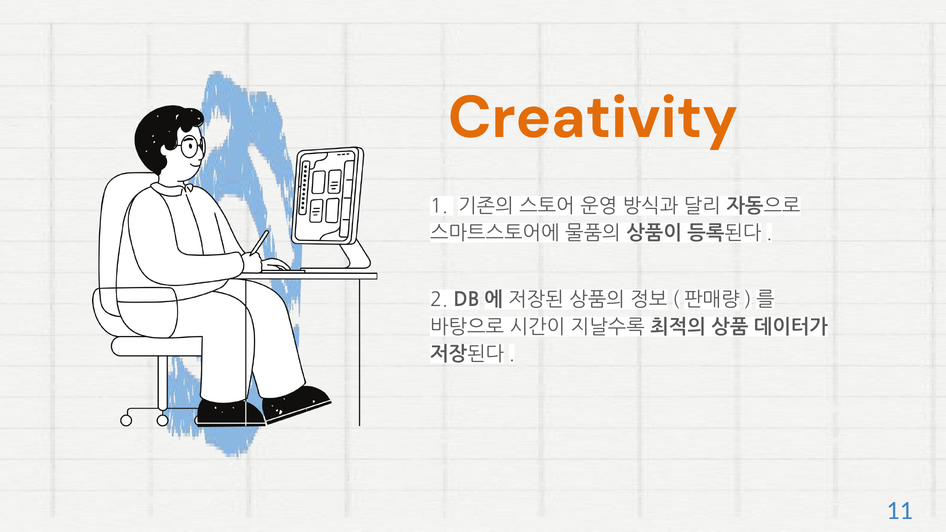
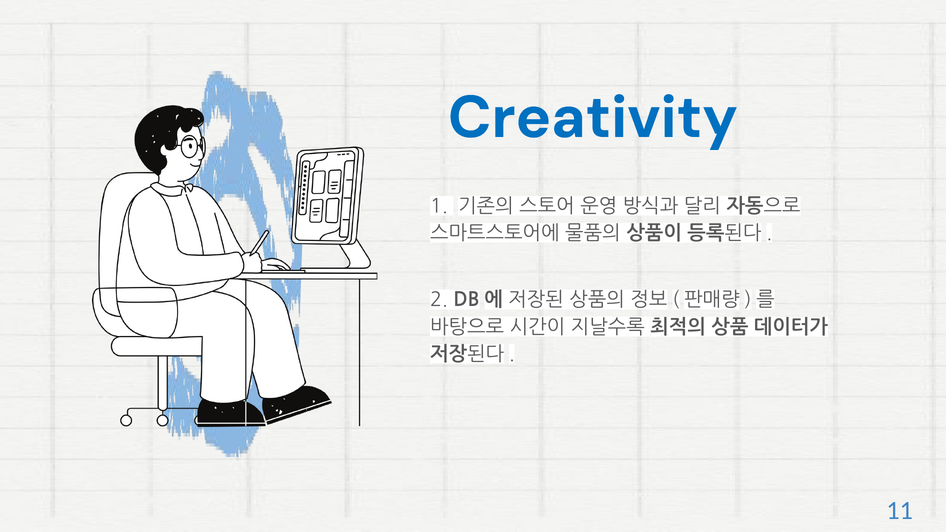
Creativity colour: orange -> blue (593, 118)
